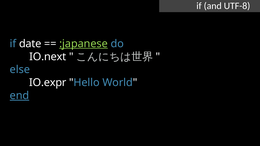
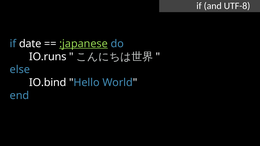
IO.next: IO.next -> IO.runs (48, 57)
IO.expr: IO.expr -> IO.bind (48, 83)
end underline: present -> none (19, 96)
